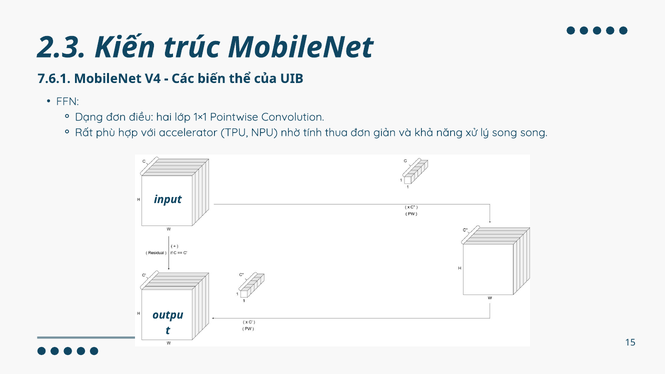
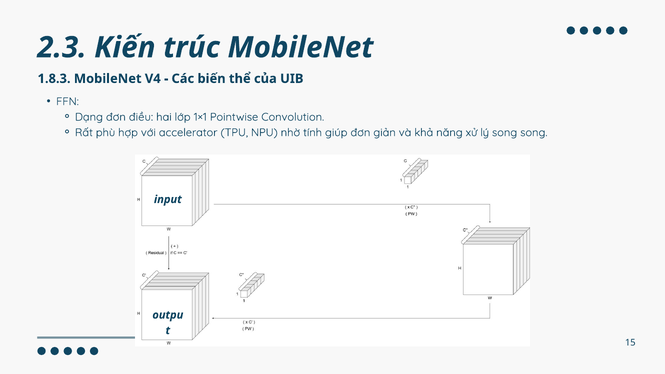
7.6.1: 7.6.1 -> 1.8.3 (54, 79)
thua: thua -> giúp (336, 133)
